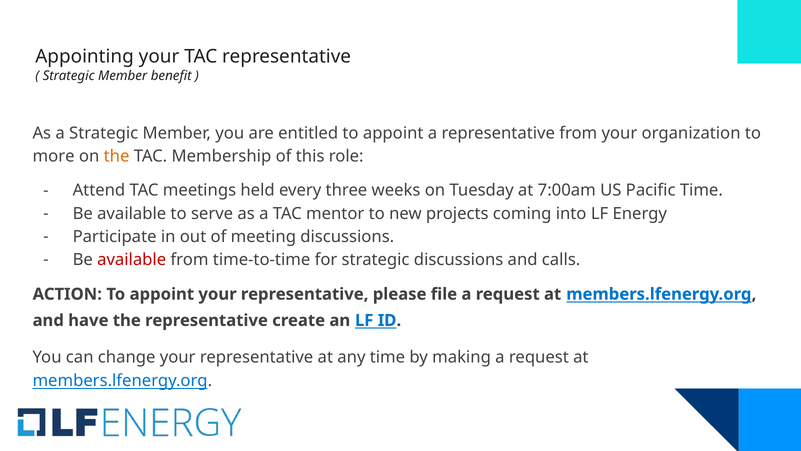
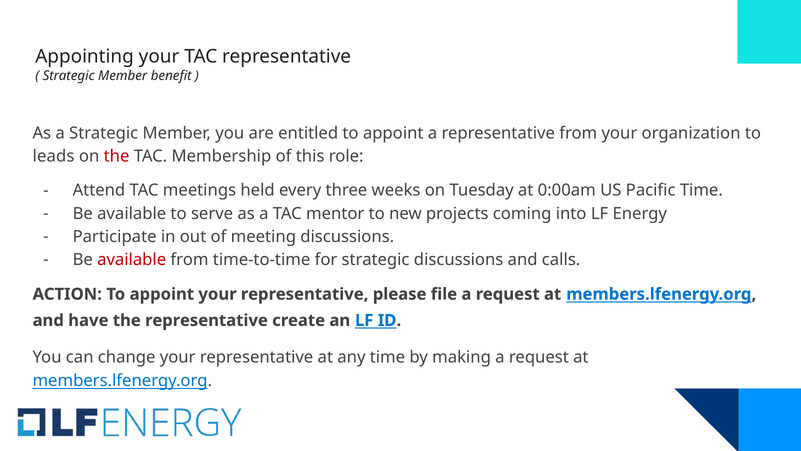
more: more -> leads (54, 156)
the colour: orange -> red (117, 156)
7:00am: 7:00am -> 0:00am (567, 190)
